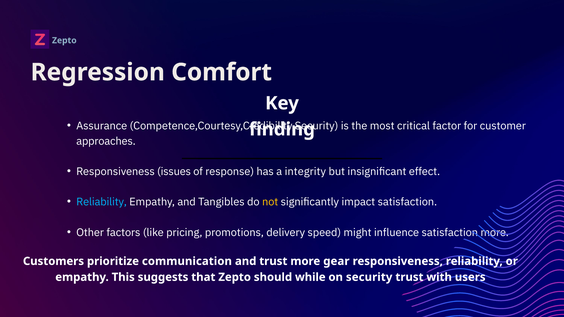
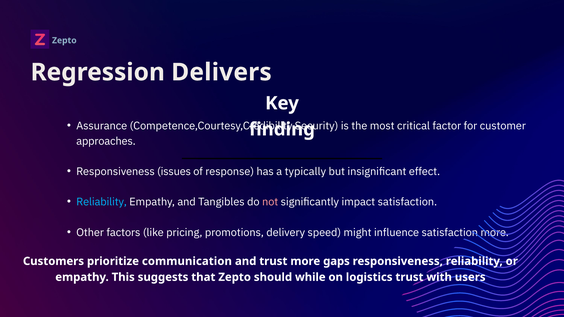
Comfort: Comfort -> Delivers (221, 72)
integrity: integrity -> typically (305, 172)
not colour: yellow -> pink (270, 202)
gear: gear -> gaps (336, 261)
security: security -> logistics (369, 277)
